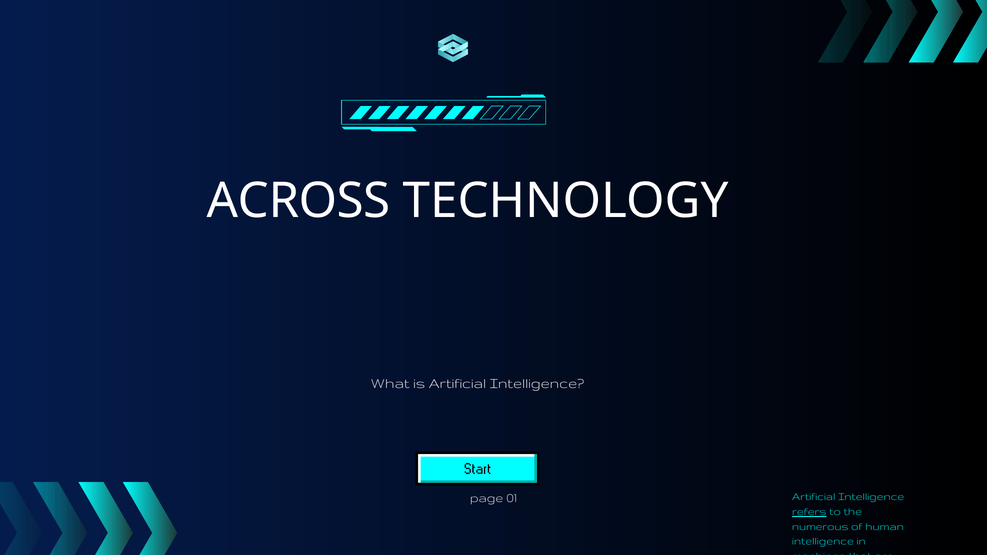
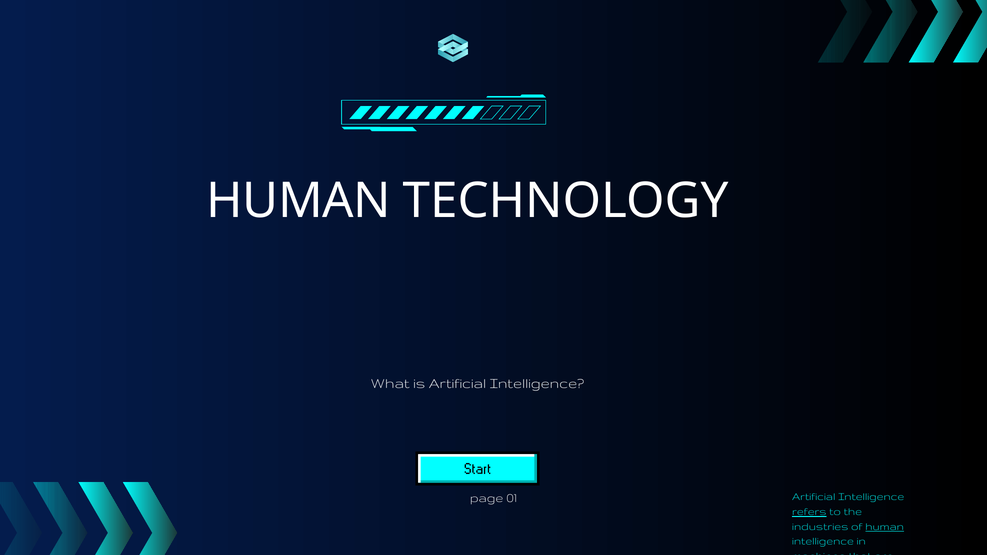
ACROSS: ACROSS -> HUMAN (299, 201)
numerous: numerous -> industries (820, 526)
human underline: none -> present (885, 526)
